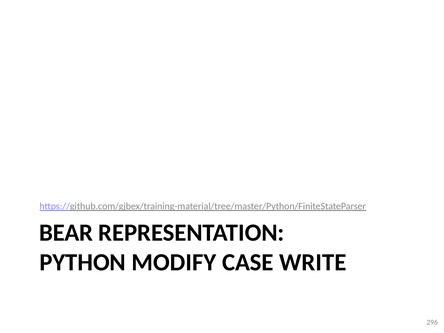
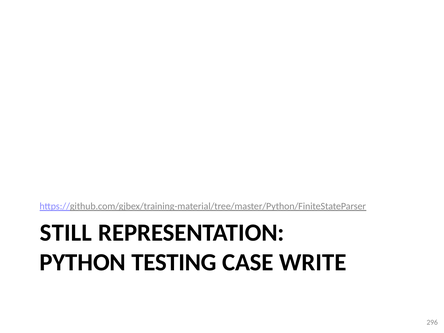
BEAR: BEAR -> STILL (66, 233)
MODIFY: MODIFY -> TESTING (174, 262)
